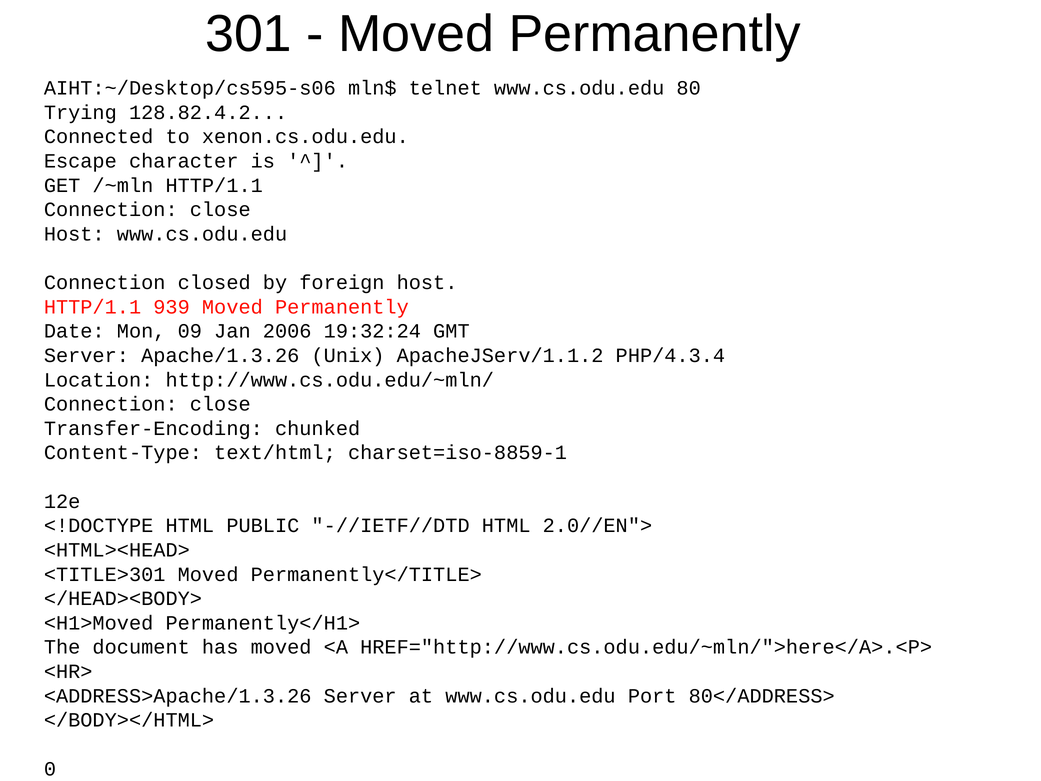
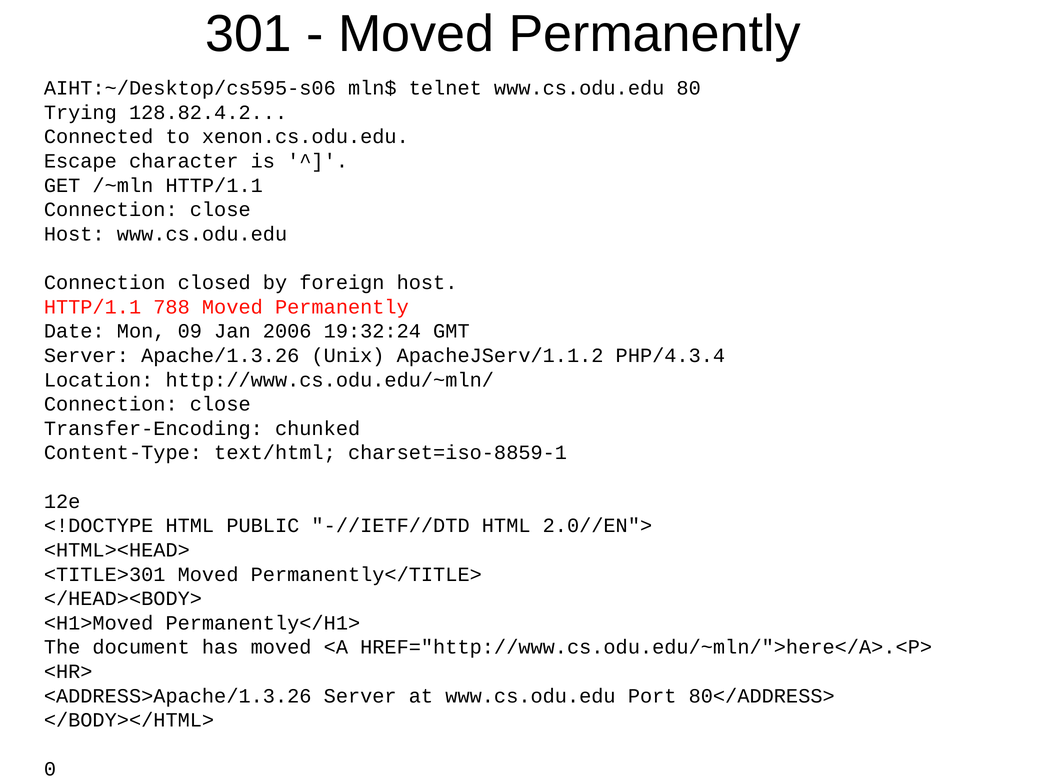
939: 939 -> 788 (172, 307)
